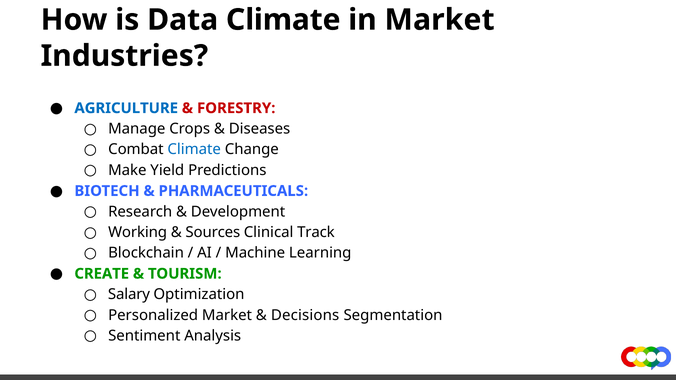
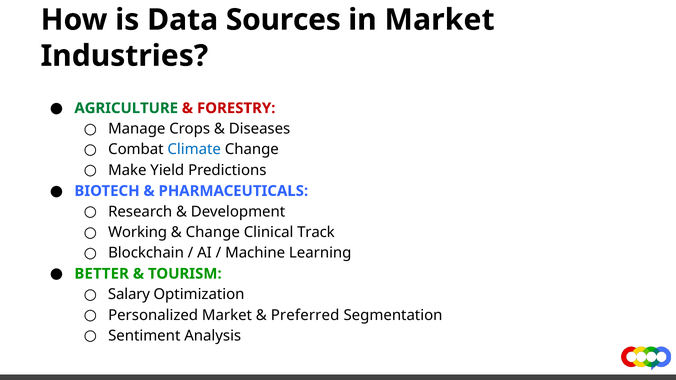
Data Climate: Climate -> Sources (283, 20)
AGRICULTURE colour: blue -> green (126, 108)
Sources: Sources -> Change (213, 232)
CREATE: CREATE -> BETTER (102, 274)
Decisions: Decisions -> Preferred (305, 315)
